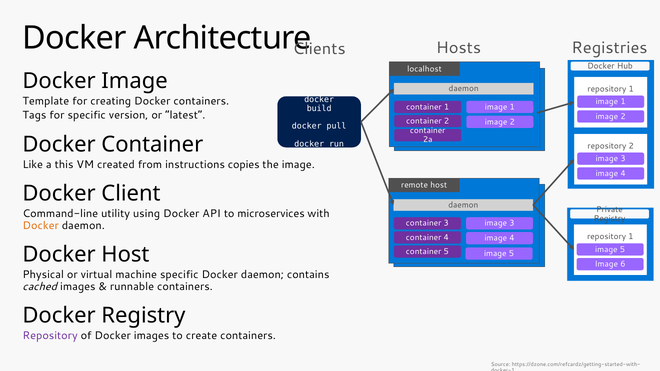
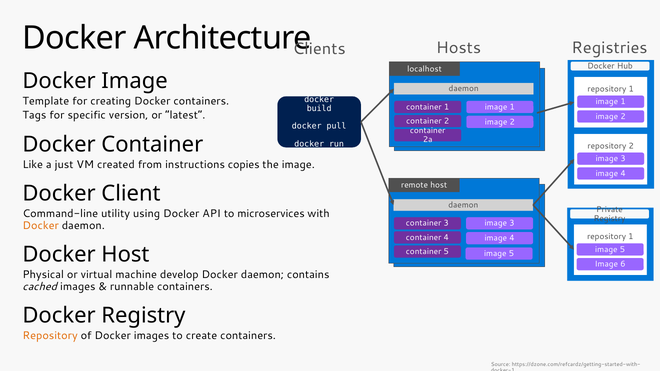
this: this -> just (64, 164)
machine specific: specific -> develop (179, 275)
Repository colour: purple -> orange (50, 336)
